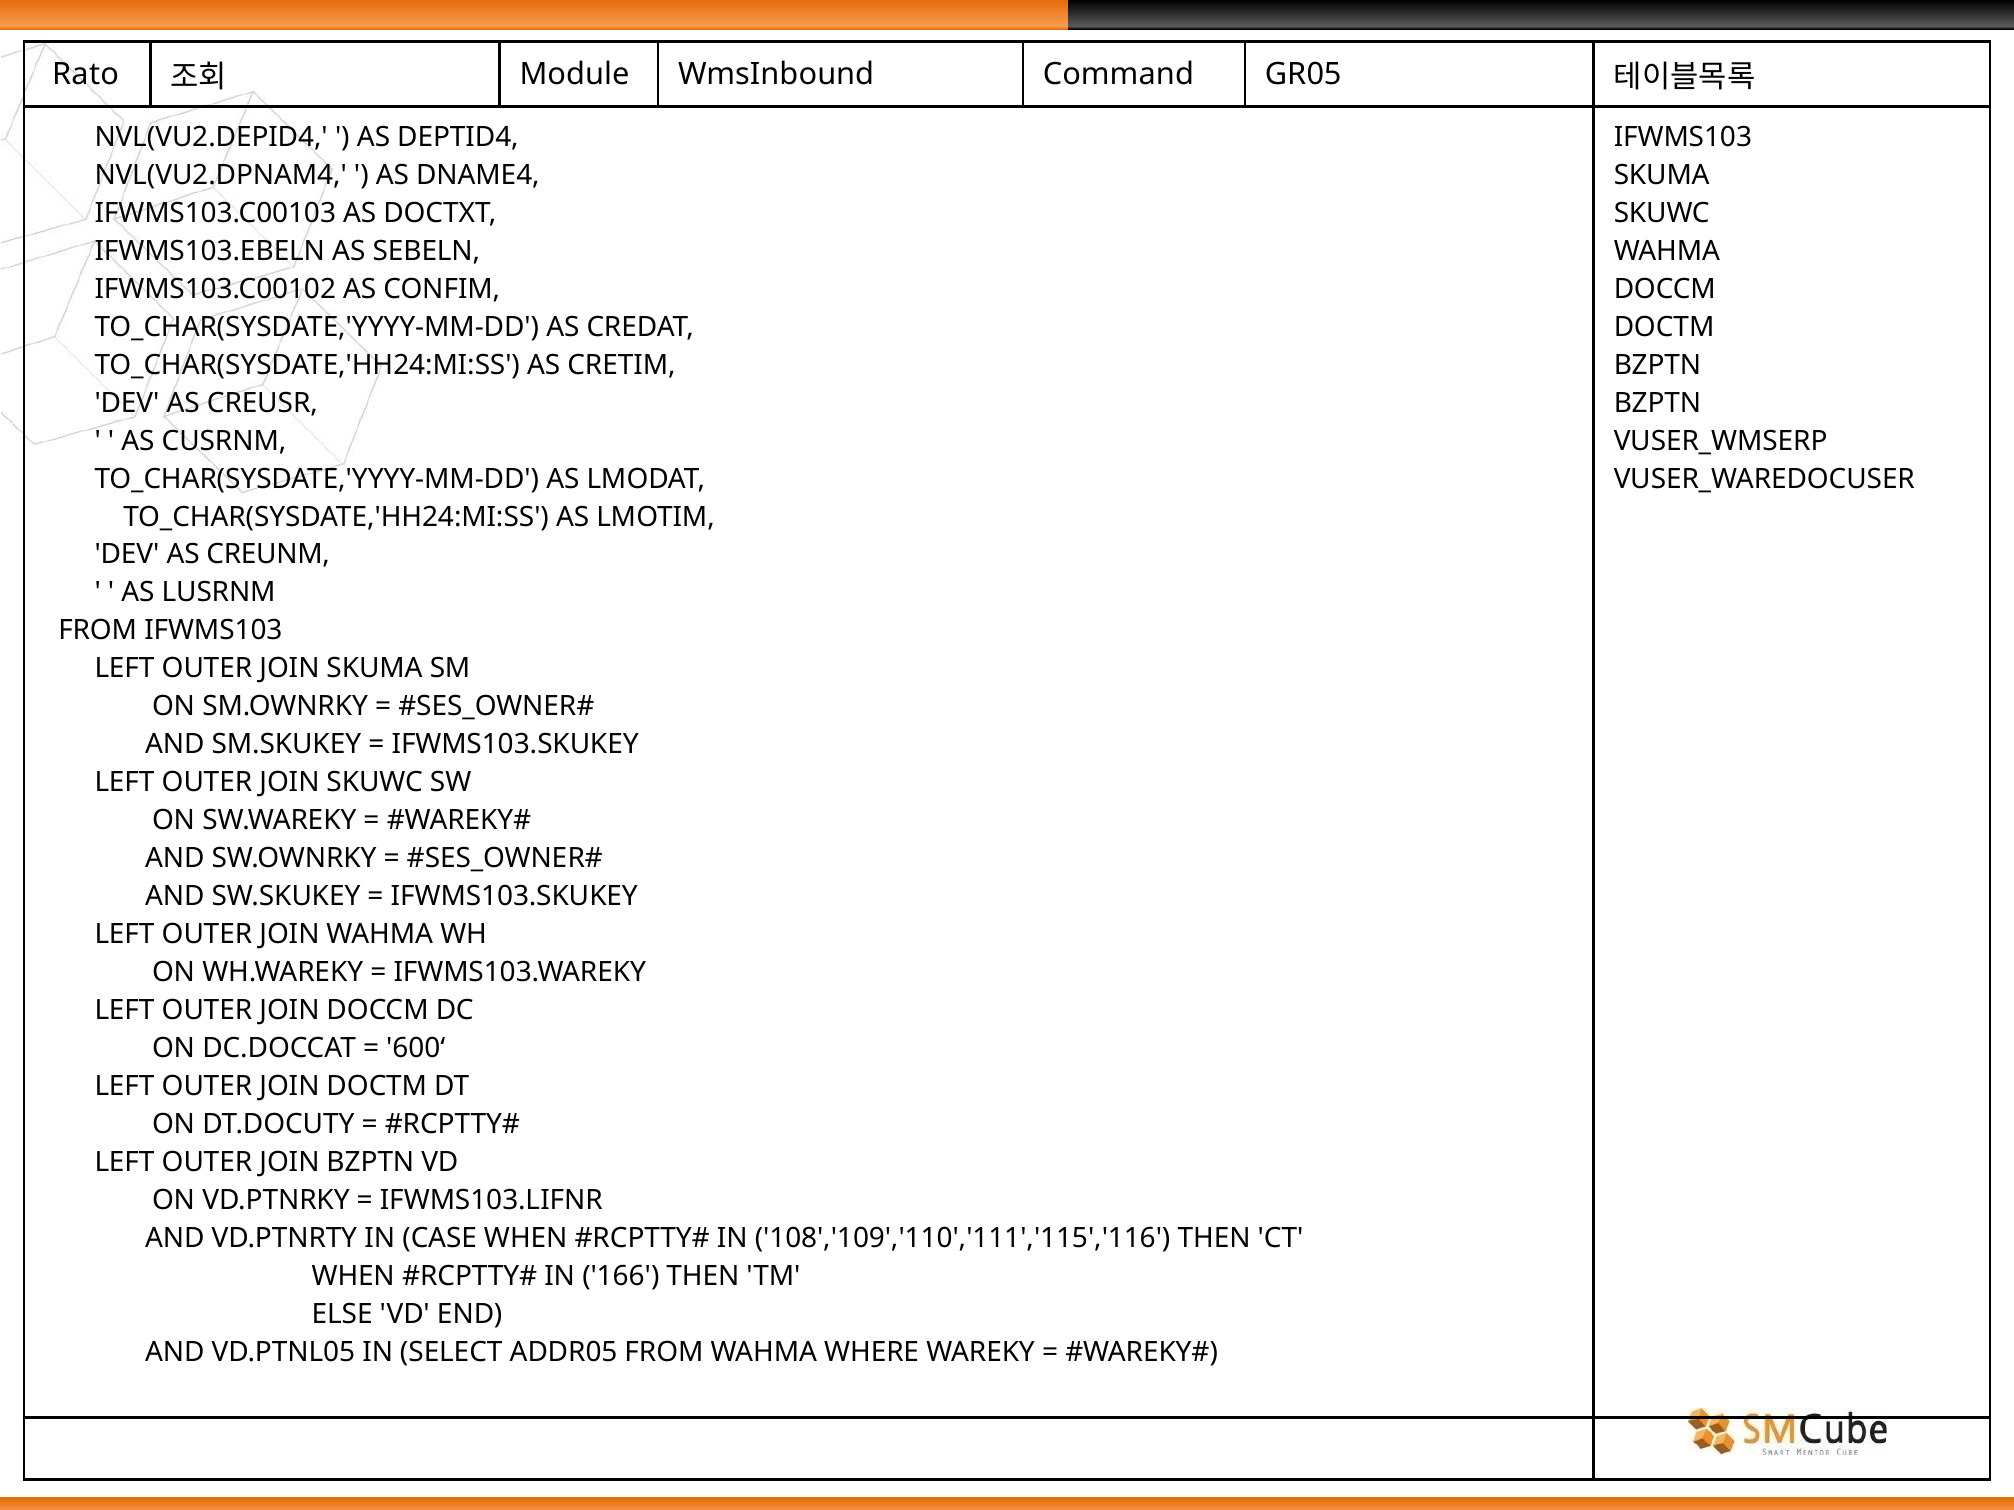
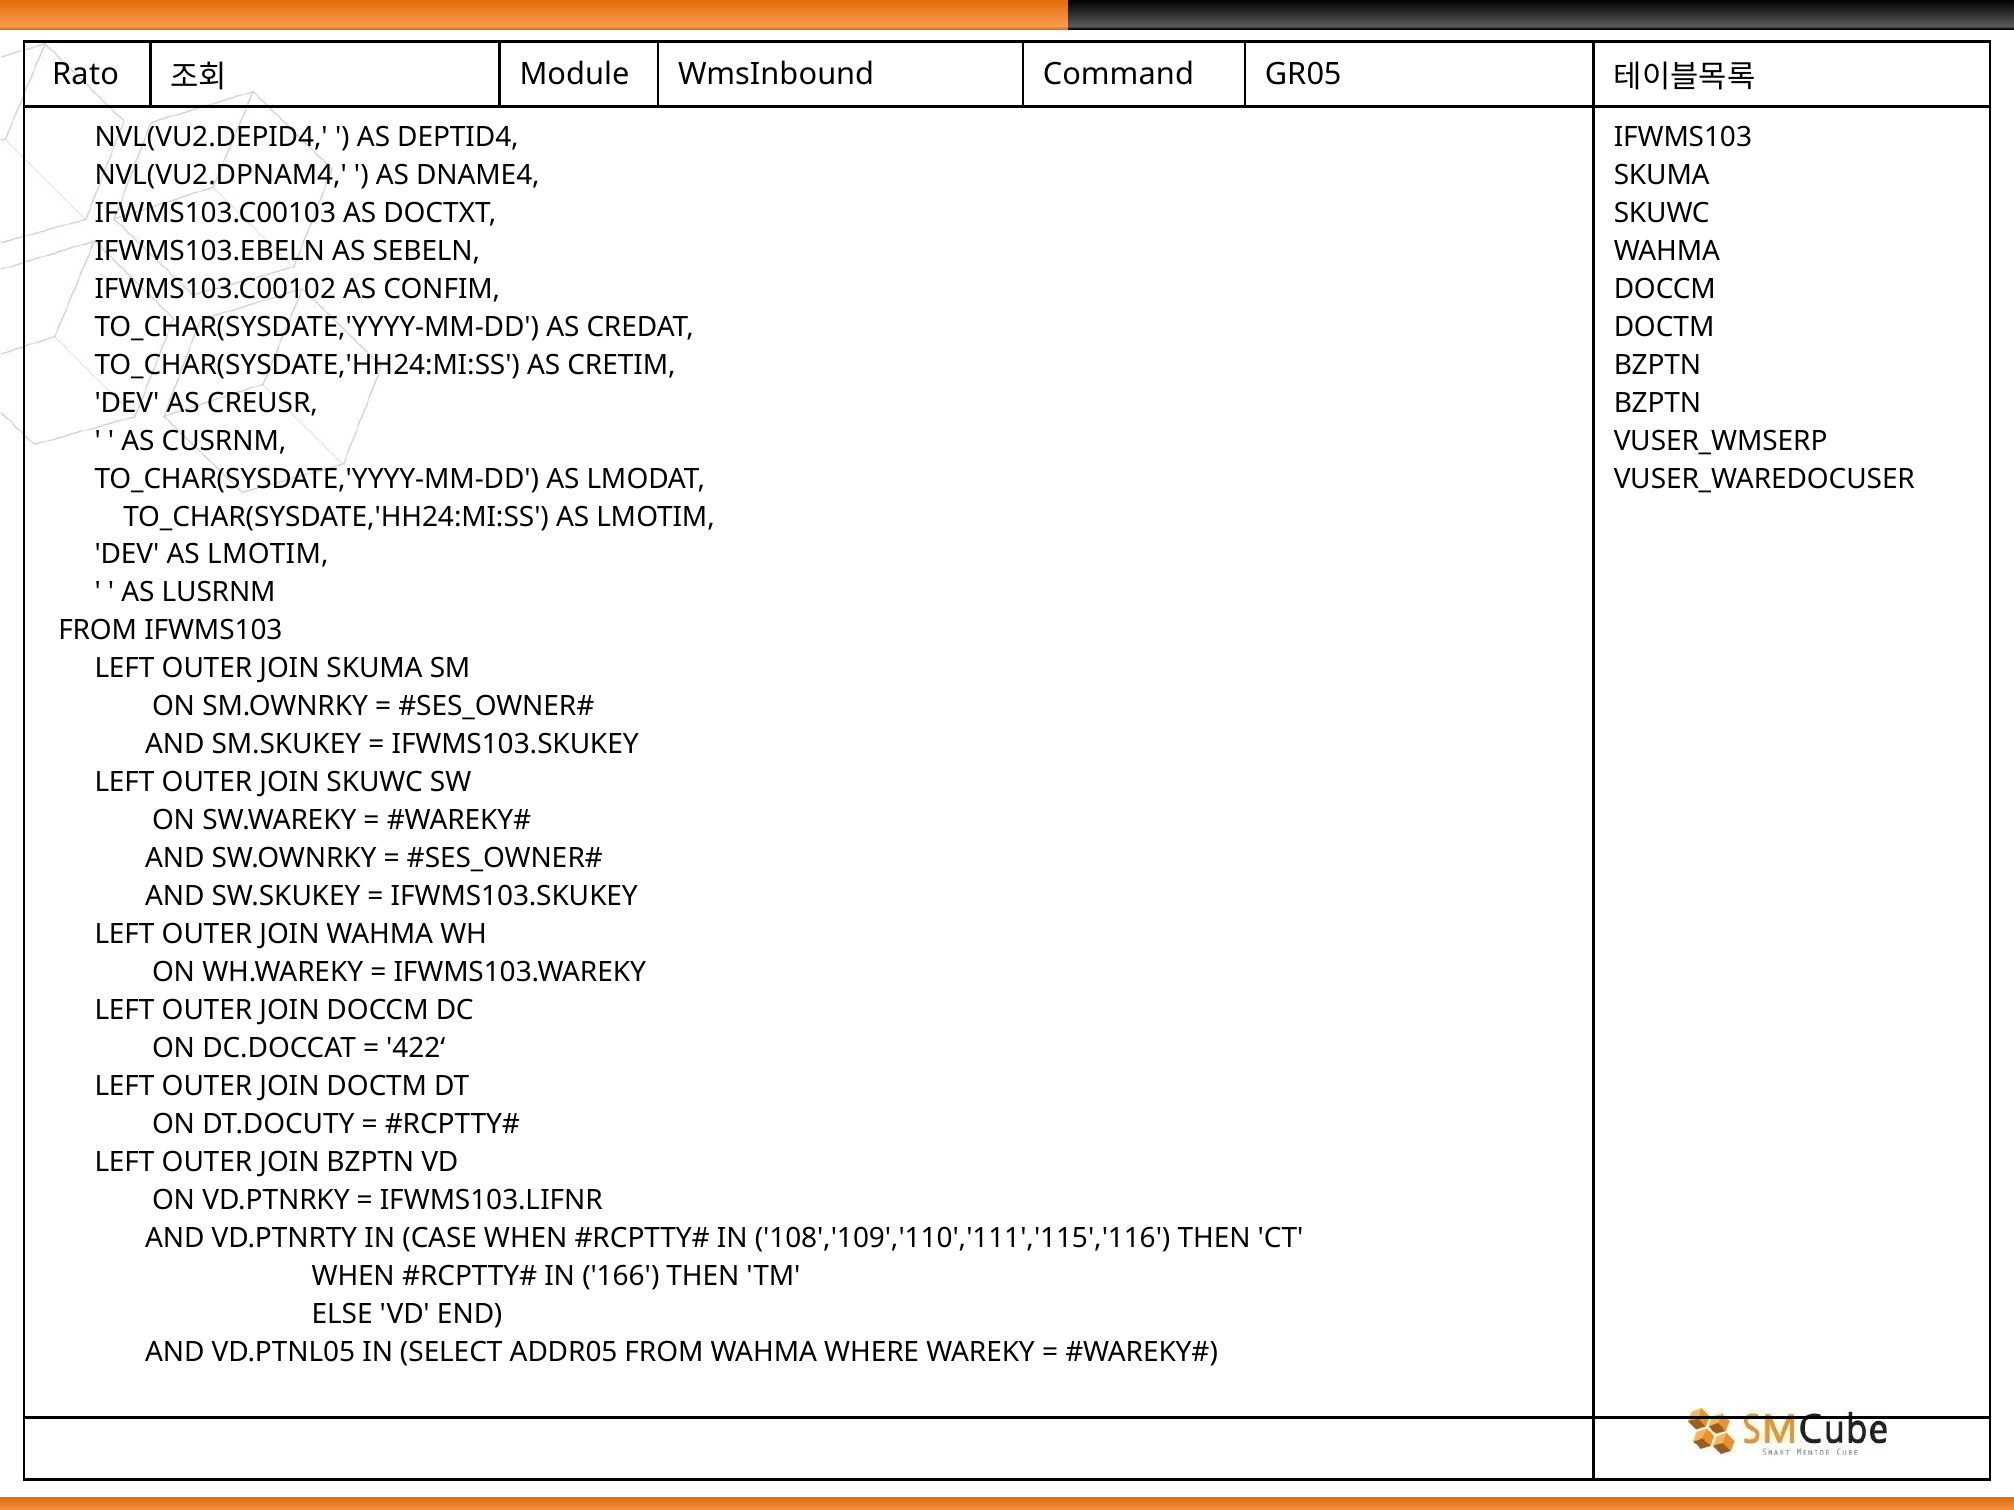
DEV AS CREUNM: CREUNM -> LMOTIM (268, 555)
600‘: 600‘ -> 422‘ (416, 1049)
